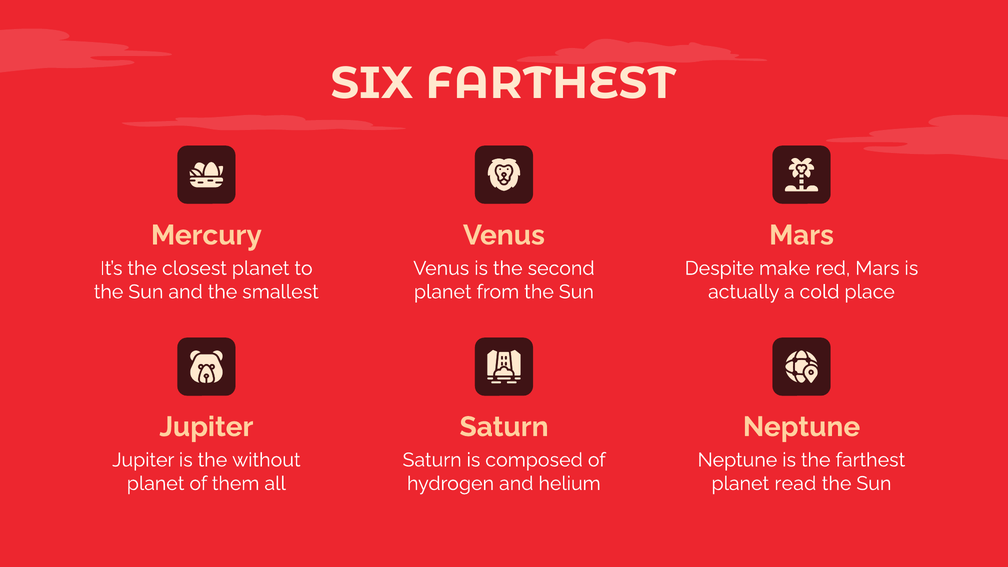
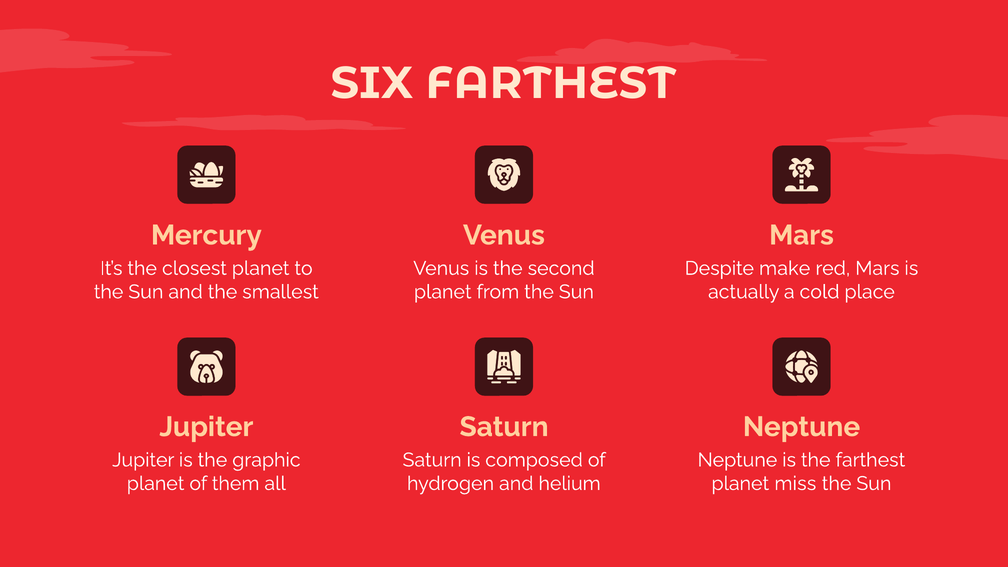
without: without -> graphic (266, 460)
read: read -> miss (795, 484)
